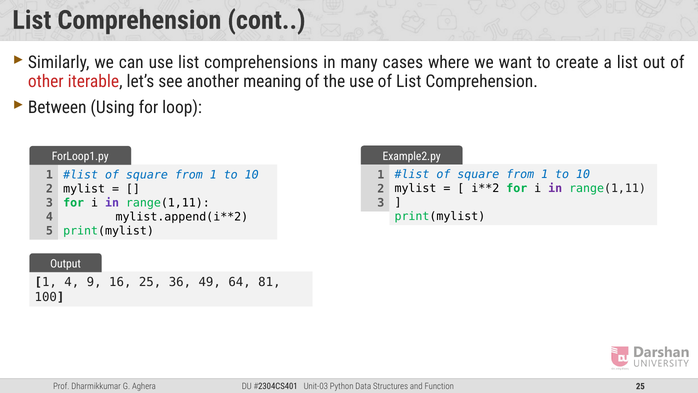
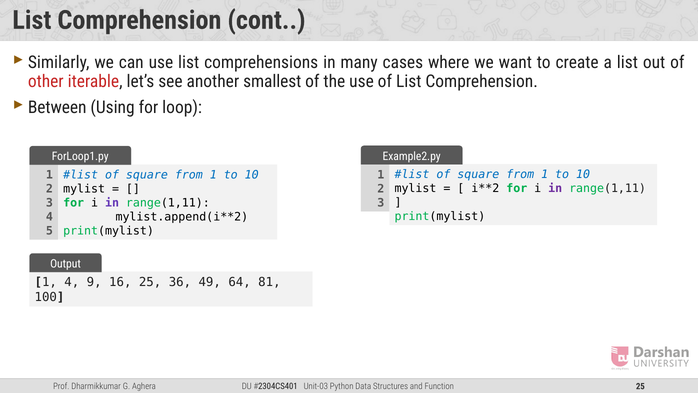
meaning: meaning -> smallest (272, 81)
